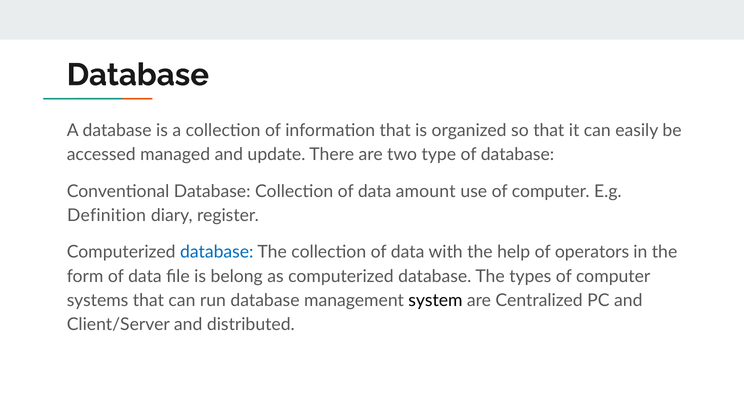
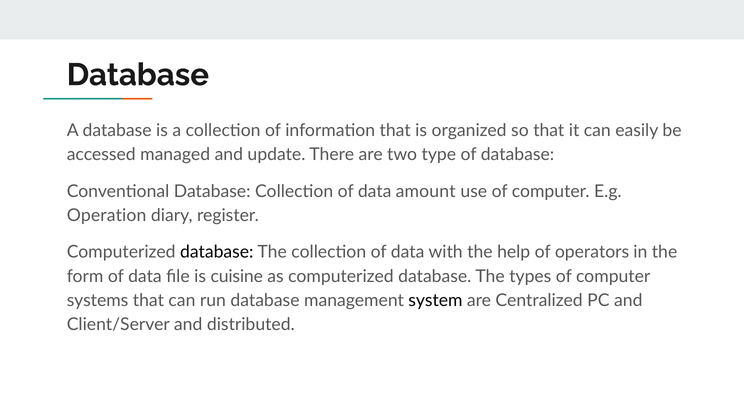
Definition: Definition -> Operation (107, 216)
database colour: blue -> black (217, 252)
belong: belong -> cuisine (237, 277)
